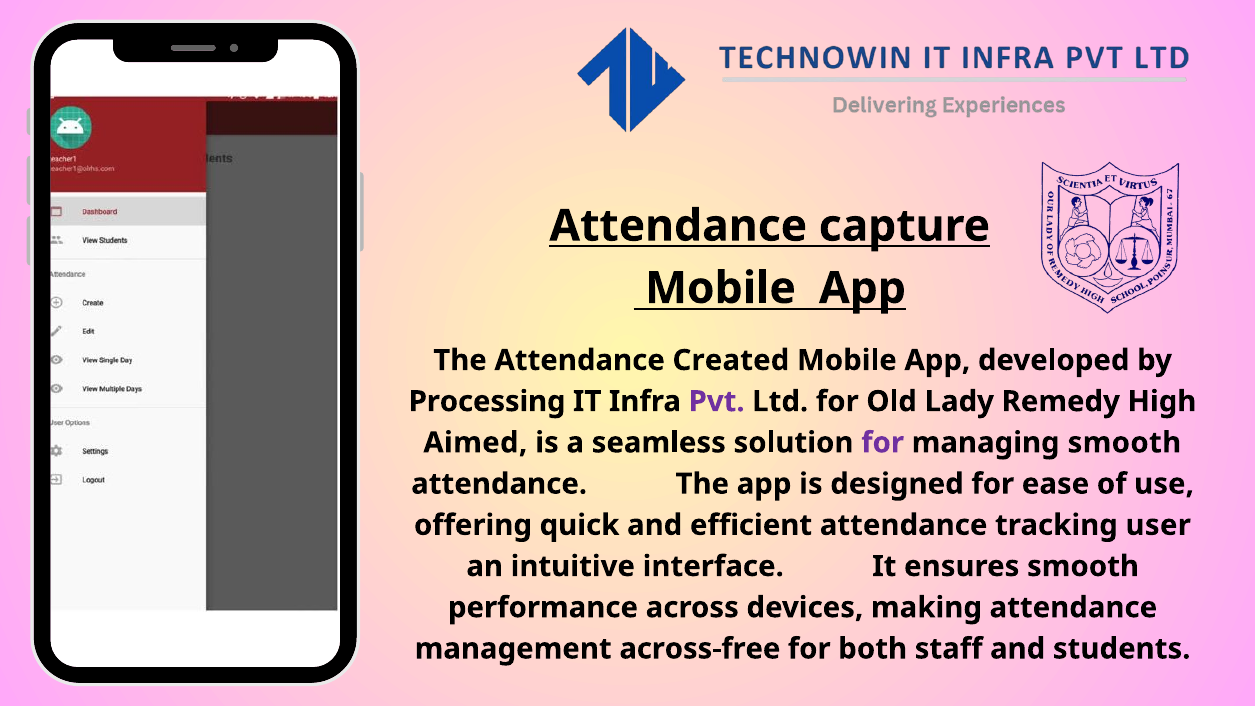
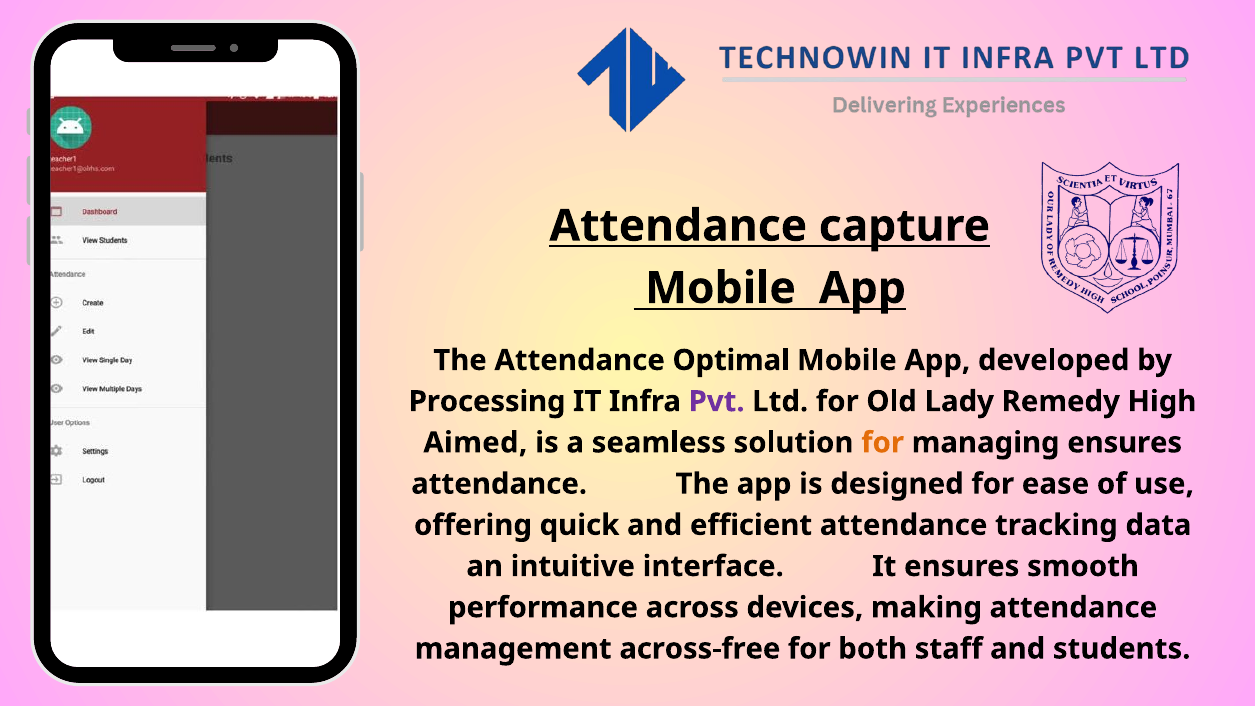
Created: Created -> Optimal (731, 360)
for colour: purple -> orange (883, 443)
managing smooth: smooth -> ensures (1125, 443)
user: user -> data (1158, 525)
